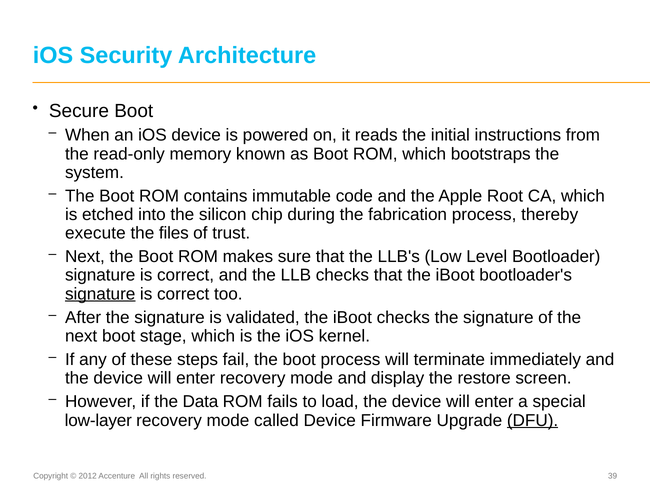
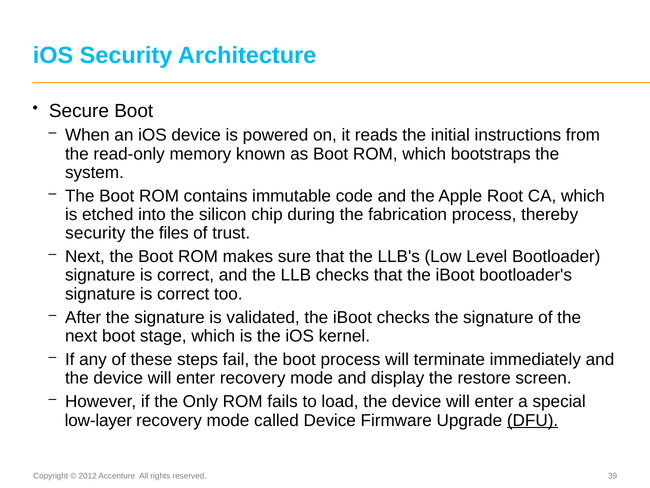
execute: execute -> security (95, 233)
signature underline: present -> none (100, 294)
Data: Data -> Only (200, 401)
